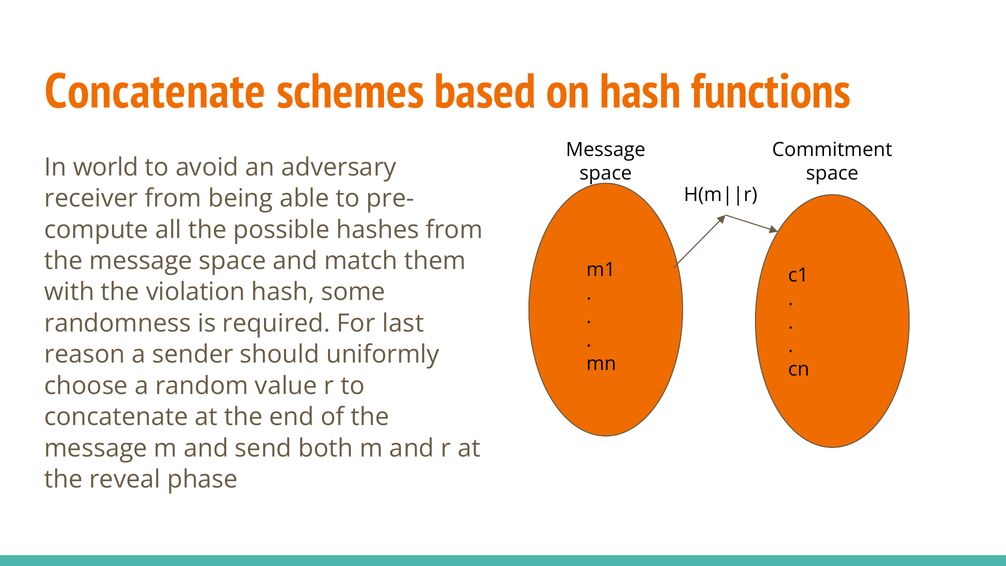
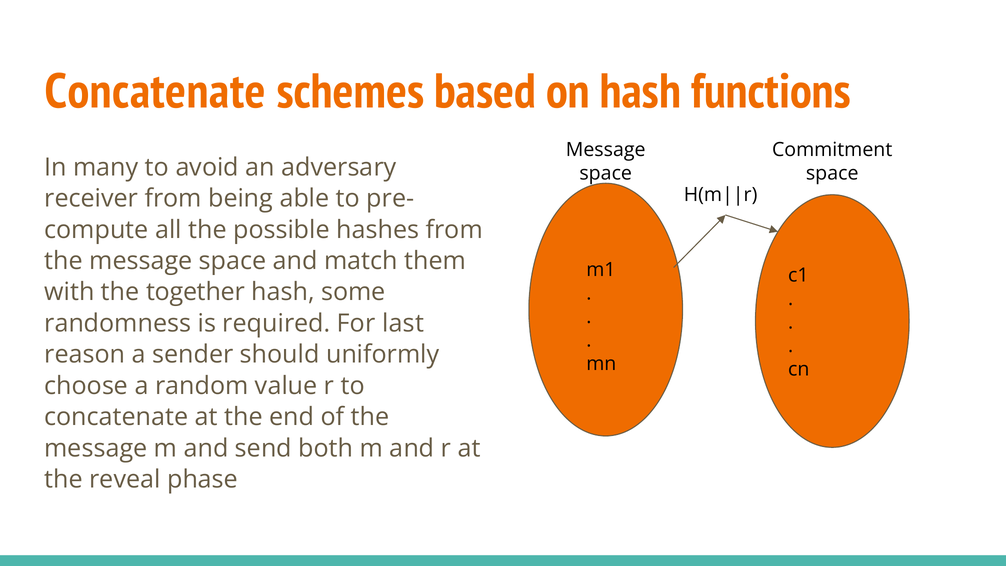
world: world -> many (106, 167)
violation: violation -> together (196, 292)
